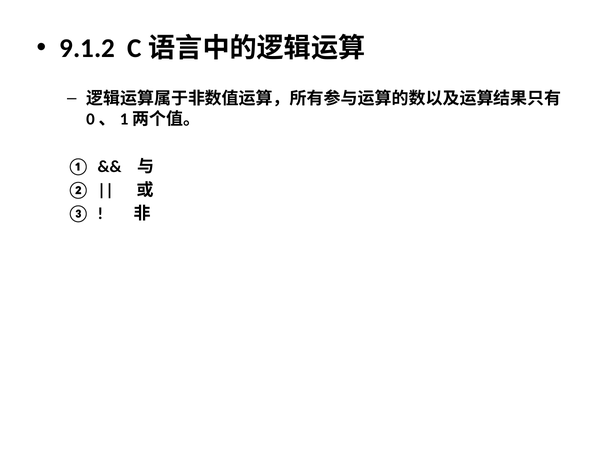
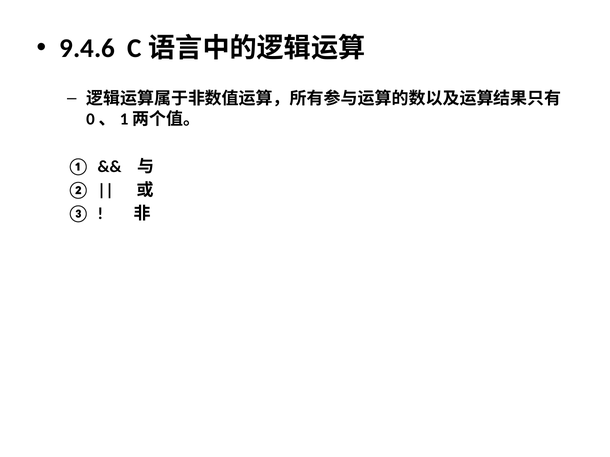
9.1.2: 9.1.2 -> 9.4.6 (87, 48)
